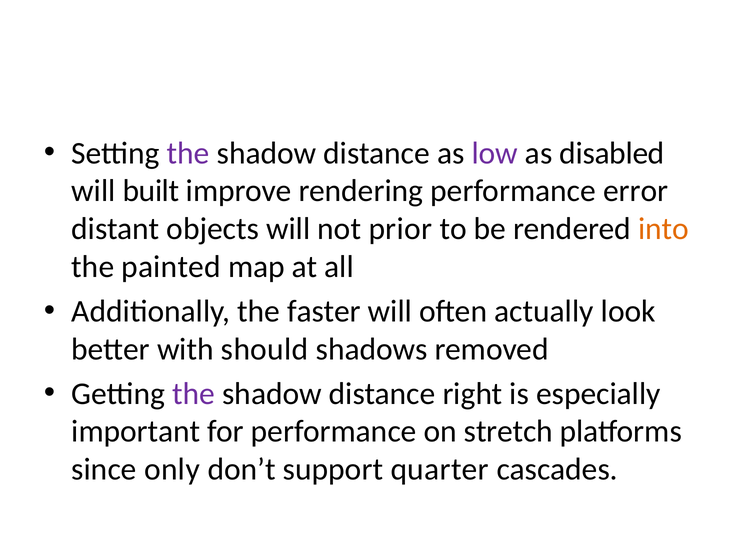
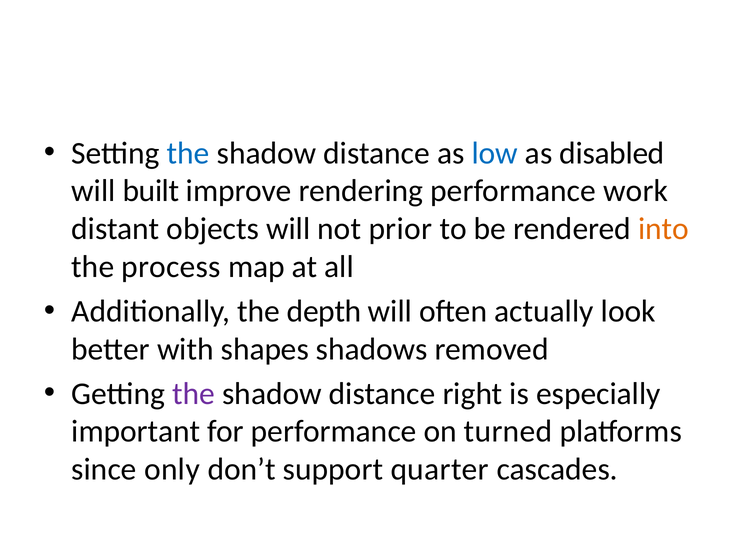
the colour: purple -> blue (188, 153)
low colour: purple -> blue (495, 153)
error: error -> work (636, 191)
painted: painted -> process (171, 267)
faster: faster -> depth (324, 311)
should: should -> shapes (265, 349)
stretch: stretch -> turned (508, 431)
